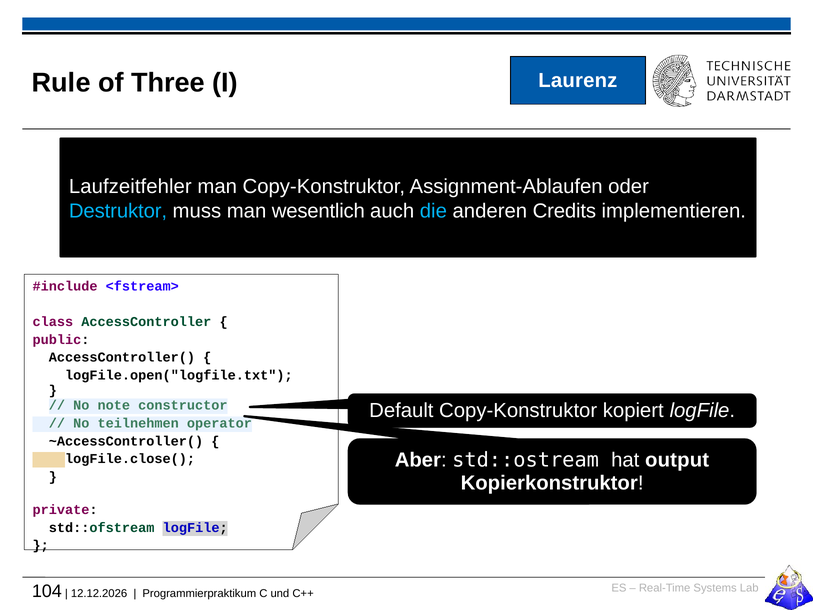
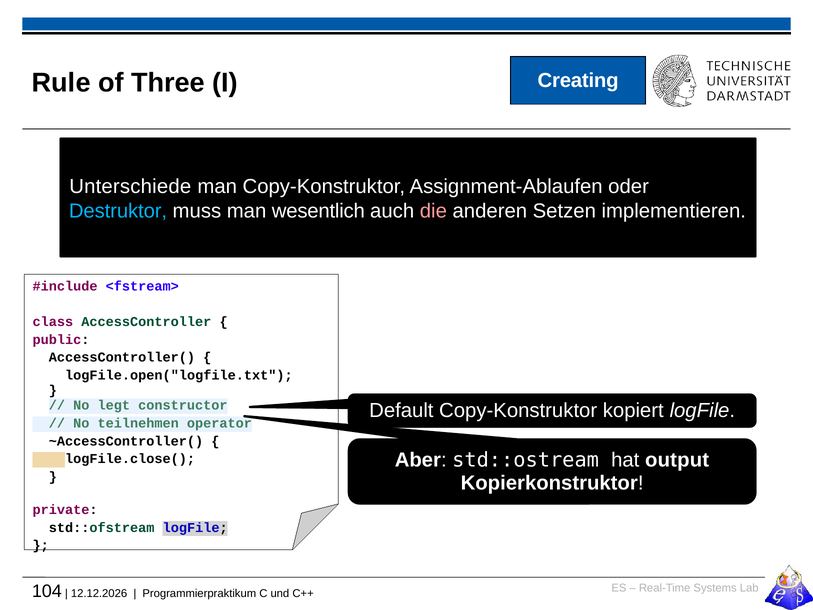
Laurenz: Laurenz -> Creating (578, 80)
Laufzeitfehler: Laufzeitfehler -> Unterschiede (130, 187)
die colour: light blue -> pink (433, 211)
Credits: Credits -> Setzen (564, 211)
note: note -> legt (114, 405)
